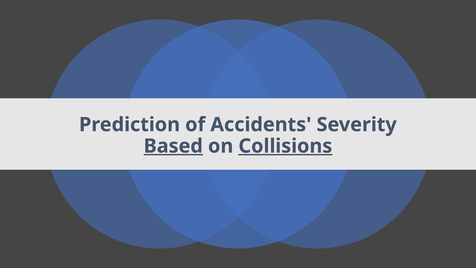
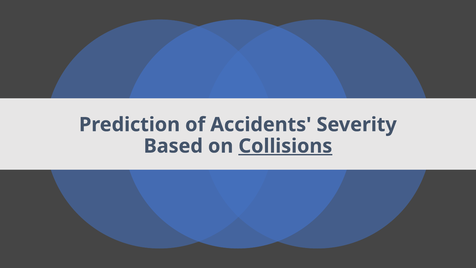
Based underline: present -> none (173, 146)
